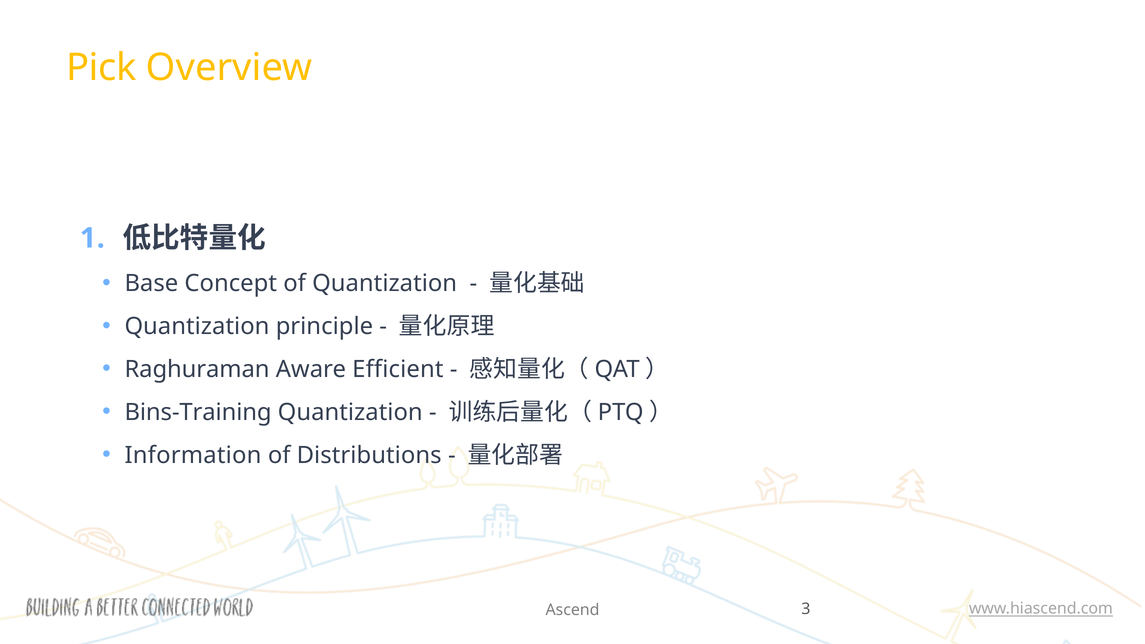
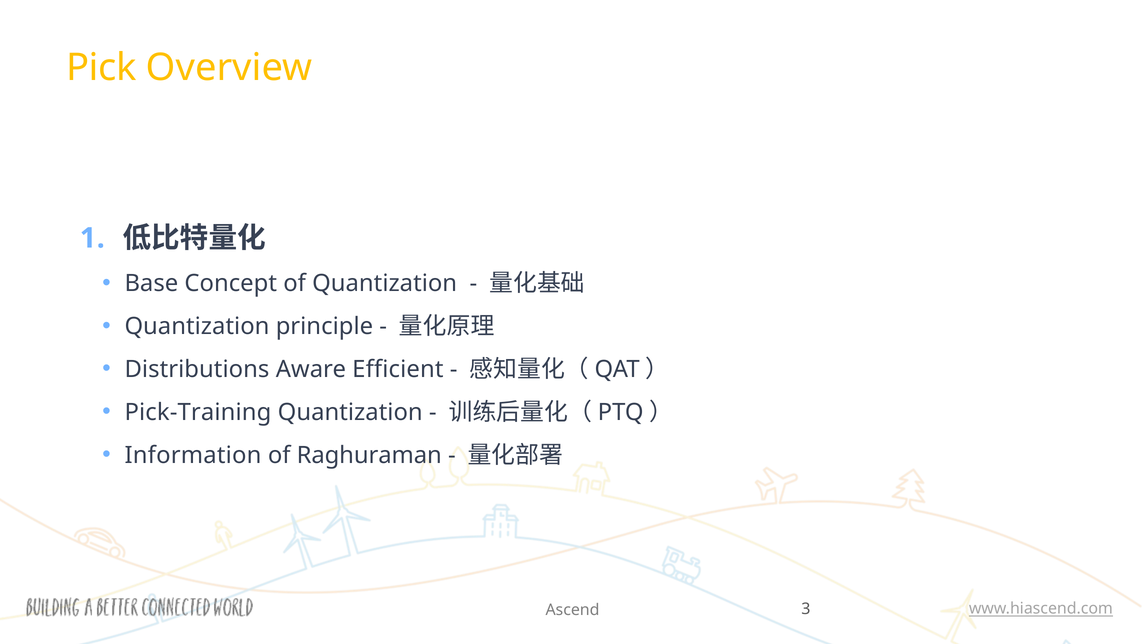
Raghuraman: Raghuraman -> Distributions (197, 369)
Bins-Training: Bins-Training -> Pick-Training (198, 412)
Distributions: Distributions -> Raghuraman (369, 455)
